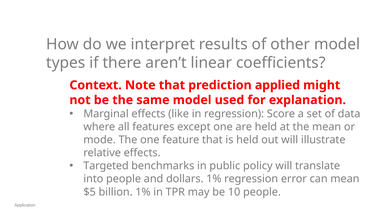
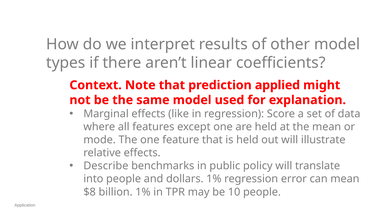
Targeted: Targeted -> Describe (106, 166)
$5: $5 -> $8 (90, 192)
